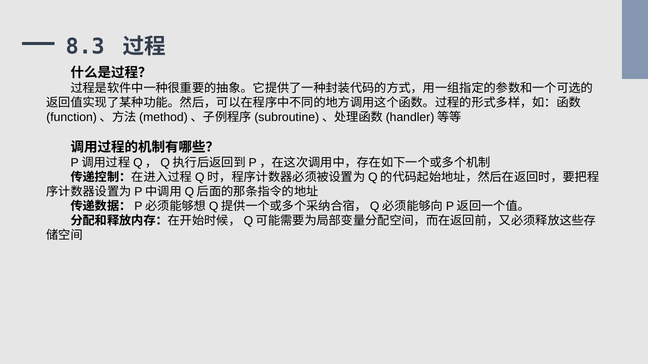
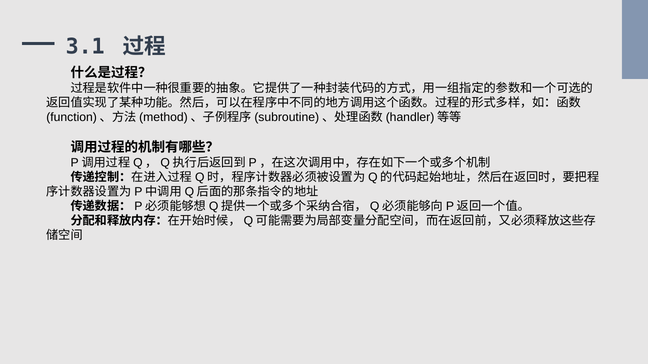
8.3: 8.3 -> 3.1 (85, 47)
